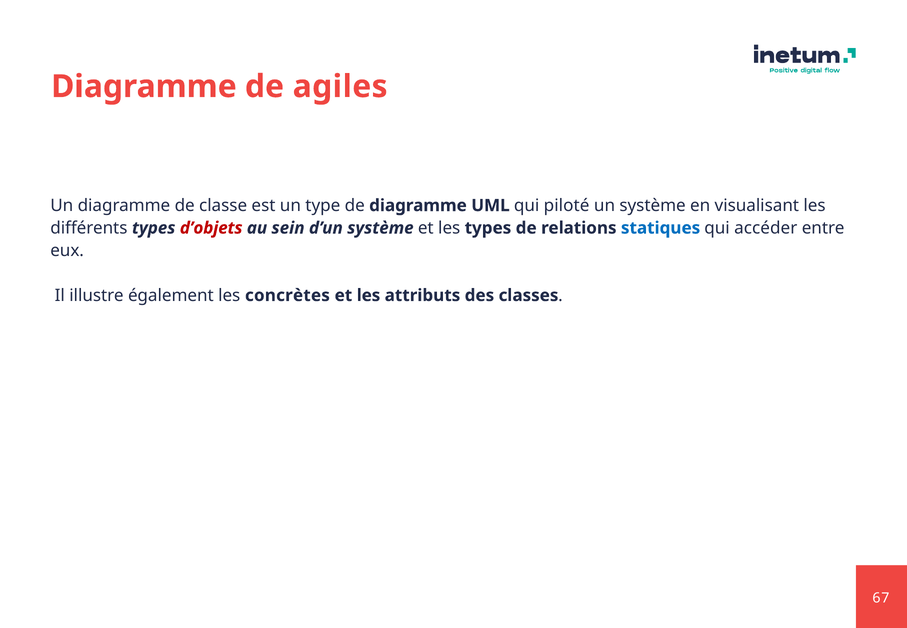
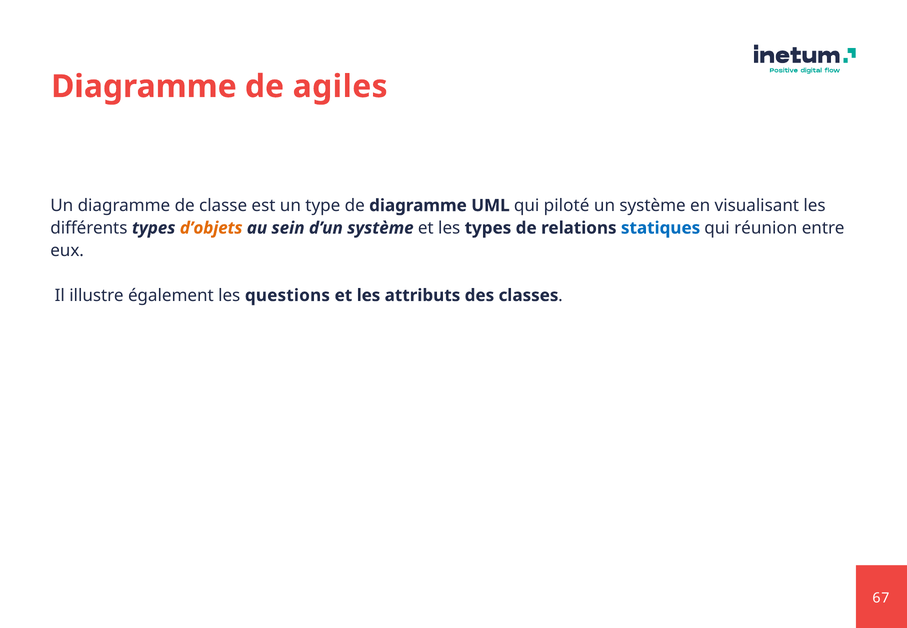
d’objets colour: red -> orange (211, 228)
accéder: accéder -> réunion (766, 228)
concrètes: concrètes -> questions (287, 295)
